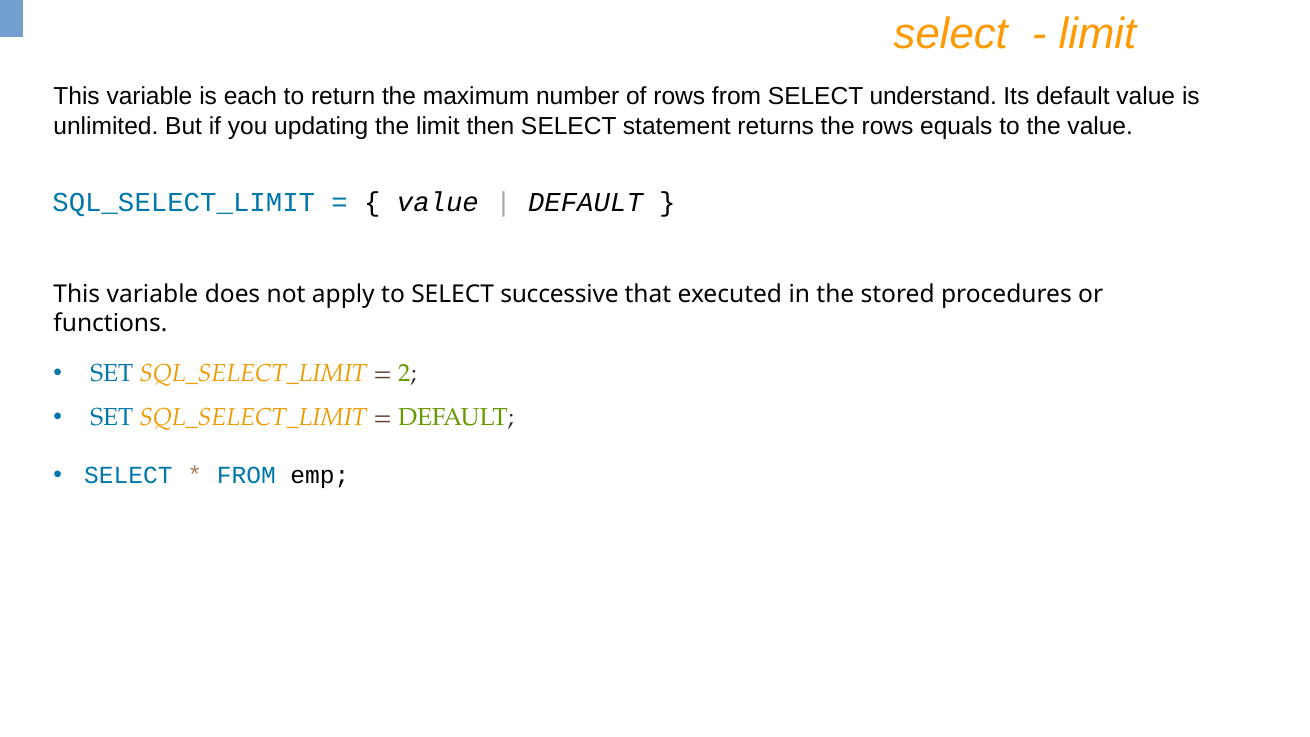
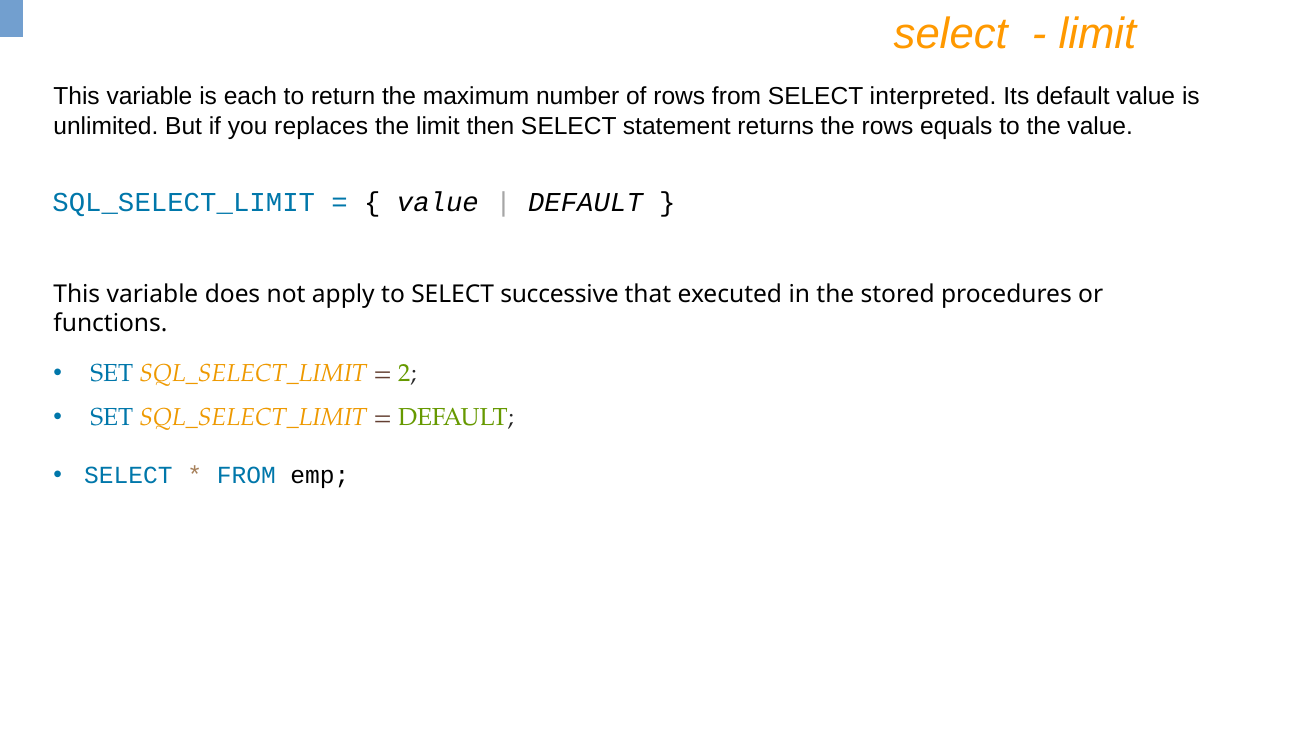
understand: understand -> interpreted (933, 97)
updating: updating -> replaces (321, 126)
